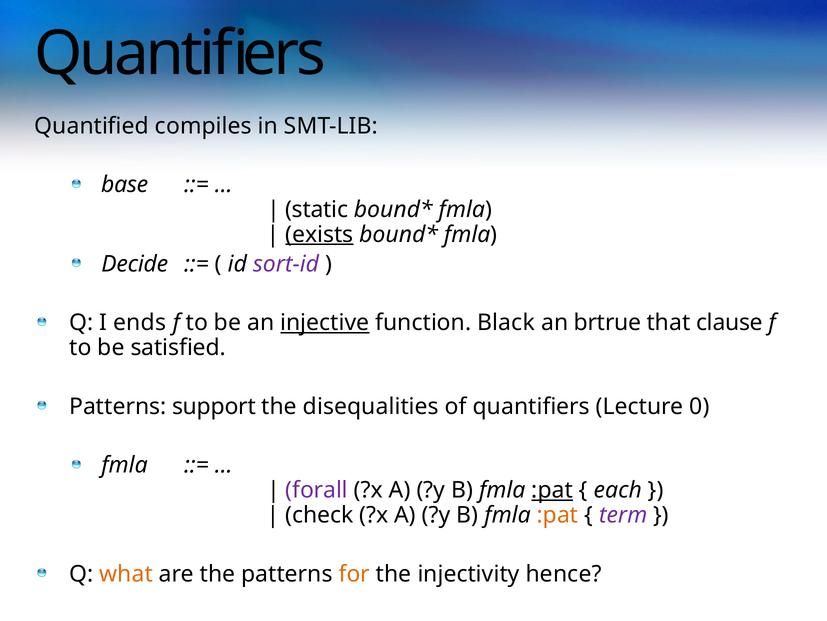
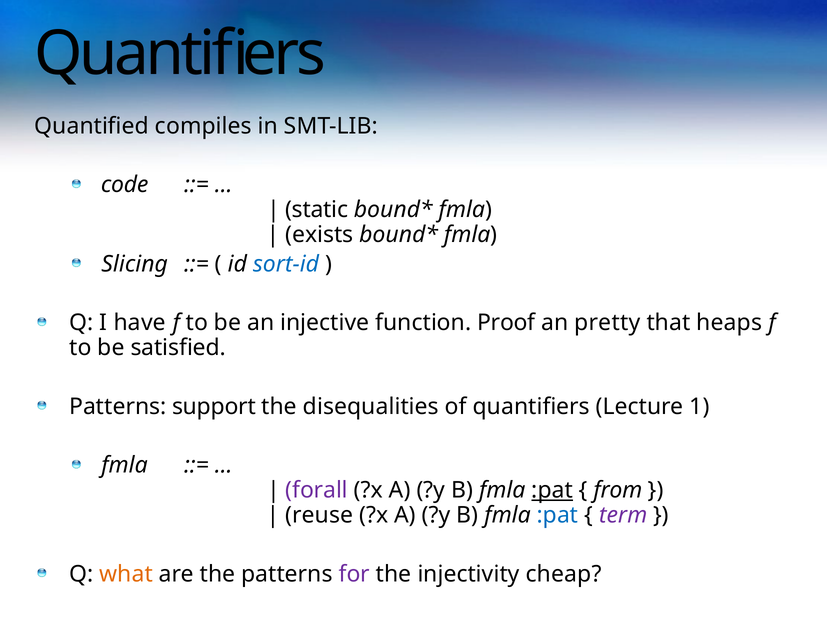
base: base -> code (125, 185)
exists underline: present -> none (319, 234)
Decide: Decide -> Slicing (135, 264)
sort-id colour: purple -> blue (286, 264)
ends: ends -> have (140, 322)
injective underline: present -> none (325, 322)
Black: Black -> Proof (506, 322)
brtrue: brtrue -> pretty (607, 322)
clause: clause -> heaps (729, 322)
0: 0 -> 1 (699, 406)
each: each -> from (618, 490)
check: check -> reuse (319, 514)
:pat colour: orange -> blue (557, 514)
for colour: orange -> purple (354, 573)
hence: hence -> cheap (564, 573)
